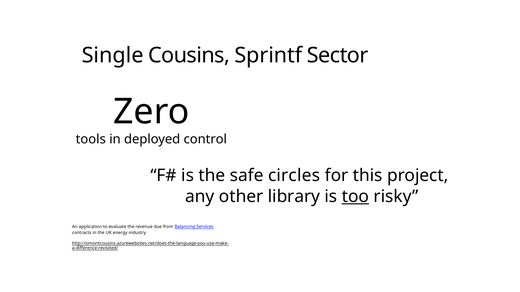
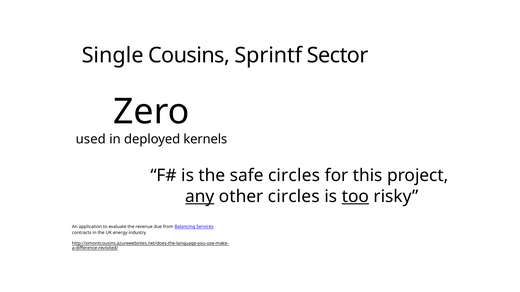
tools: tools -> used (91, 140)
control: control -> kernels (205, 140)
any underline: none -> present (200, 197)
other library: library -> circles (294, 197)
